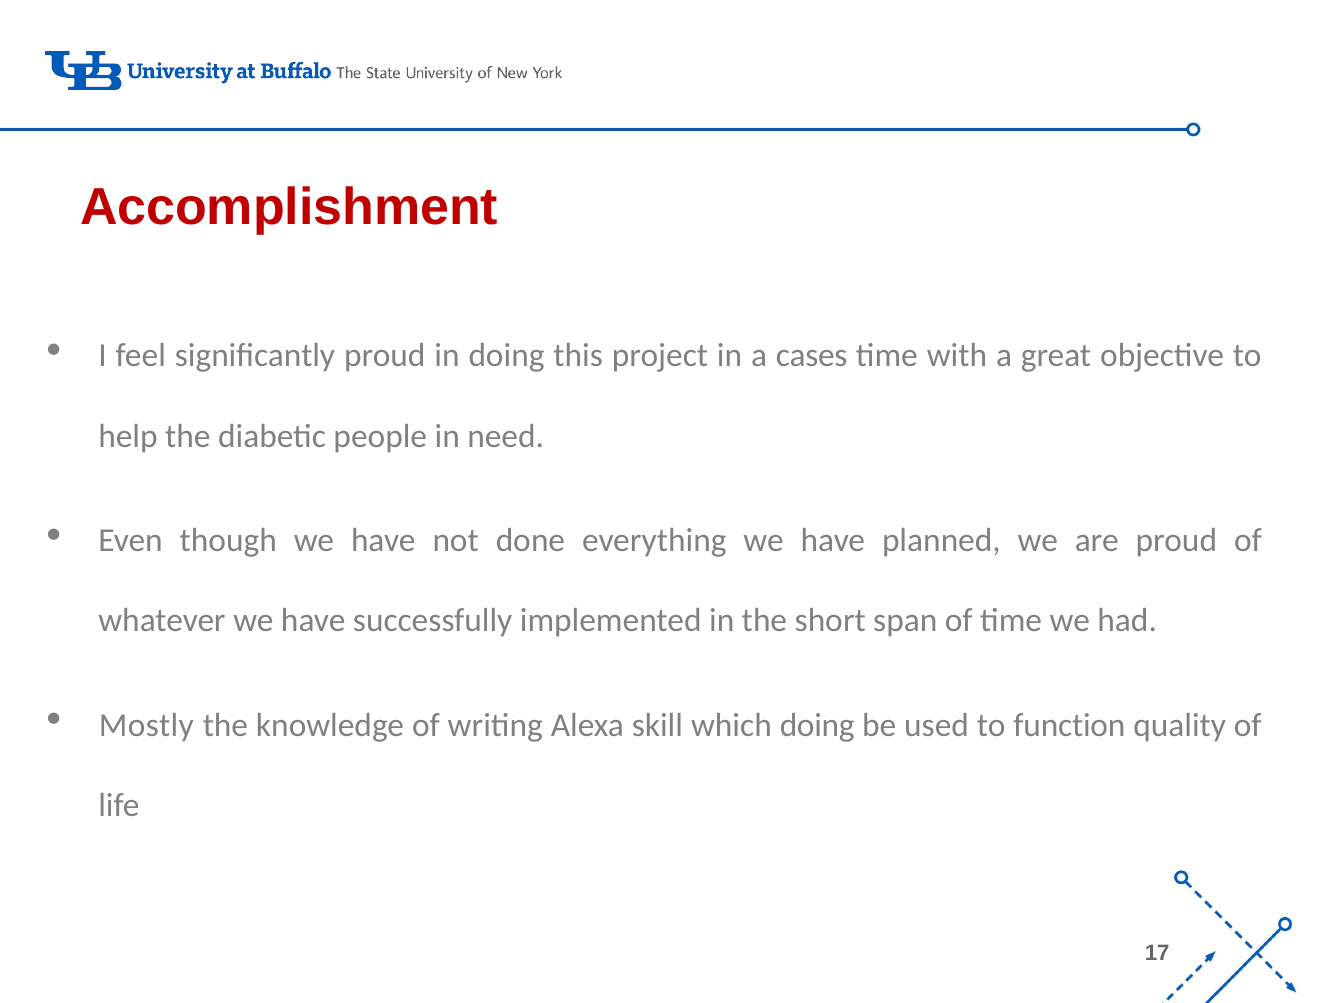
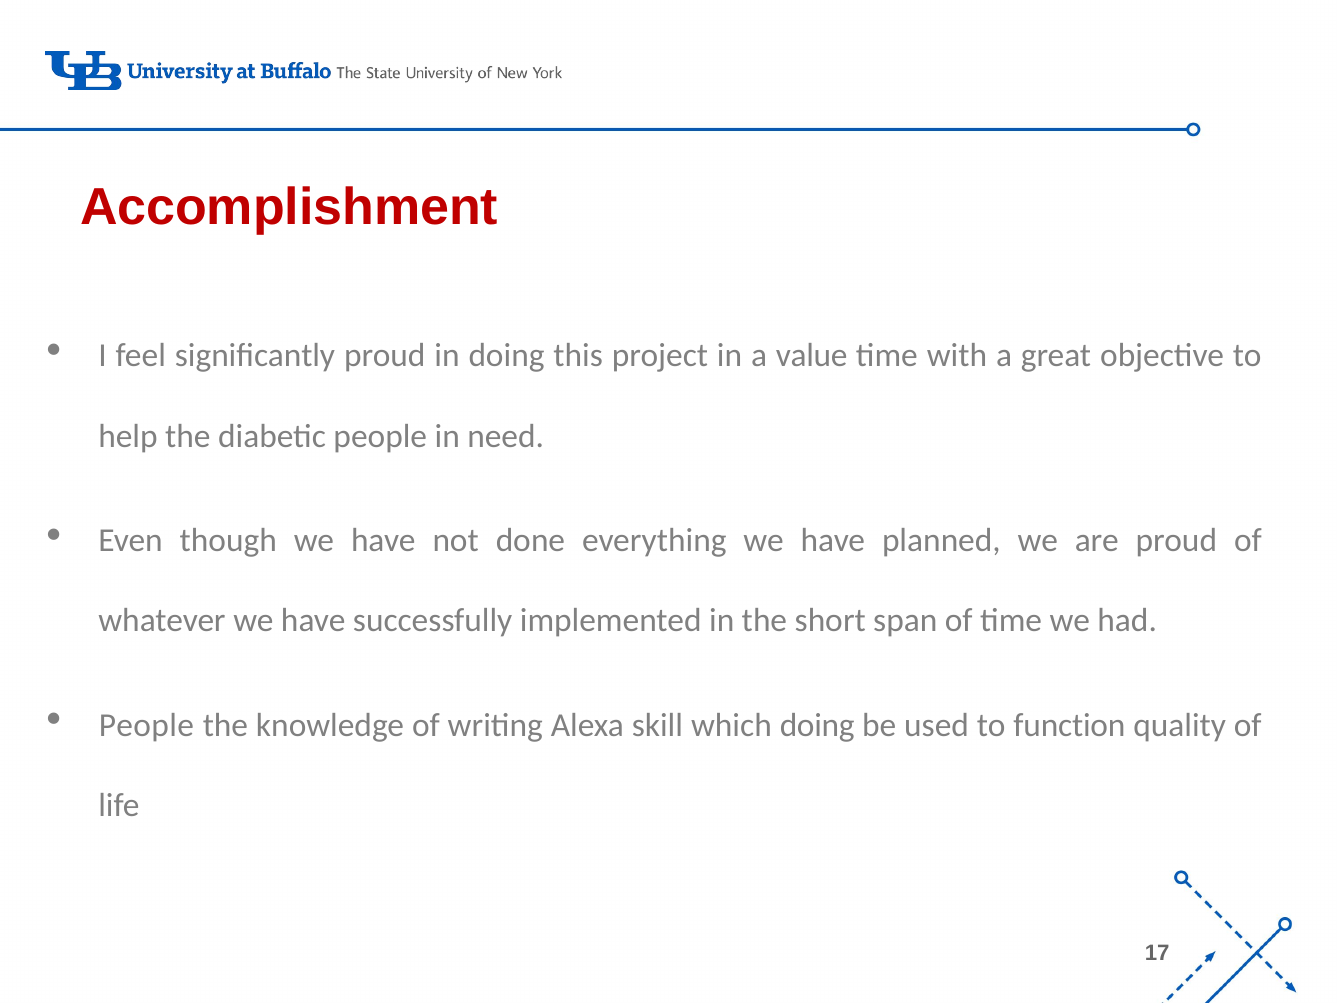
cases: cases -> value (812, 356)
Mostly: Mostly -> People (146, 725)
